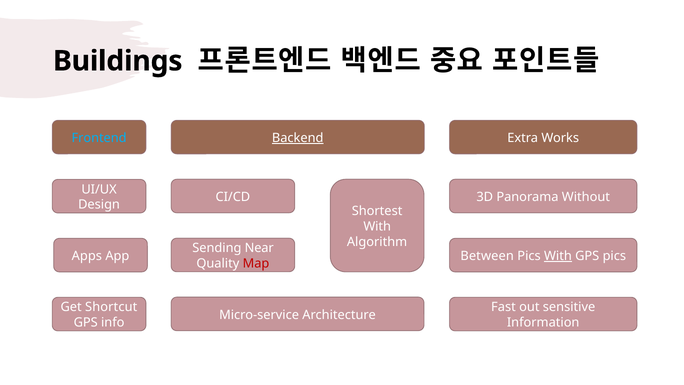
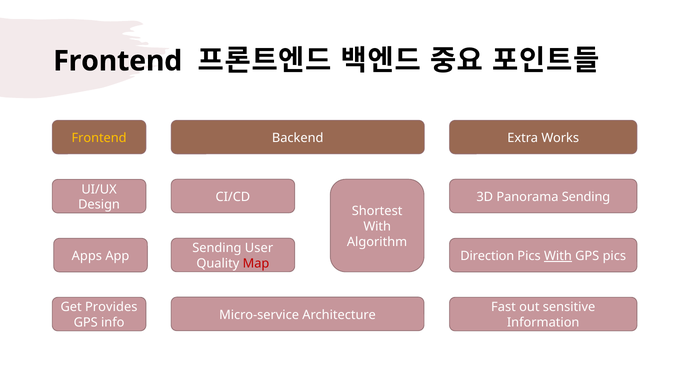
Buildings: Buildings -> Frontend (118, 61)
Frontend colour: light blue -> yellow (99, 138)
Backend underline: present -> none (298, 138)
Panorama Without: Without -> Sending (586, 197)
Near: Near -> User (259, 248)
Between: Between -> Direction (487, 256)
Shortcut: Shortcut -> Provides (111, 307)
